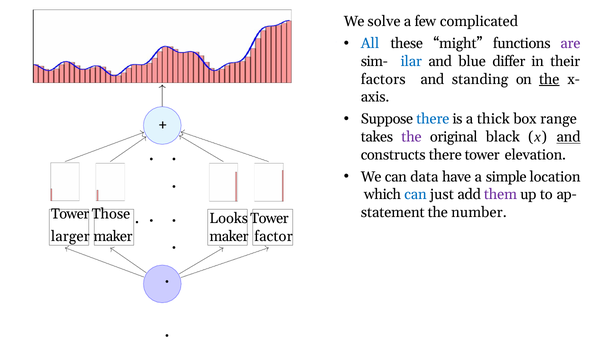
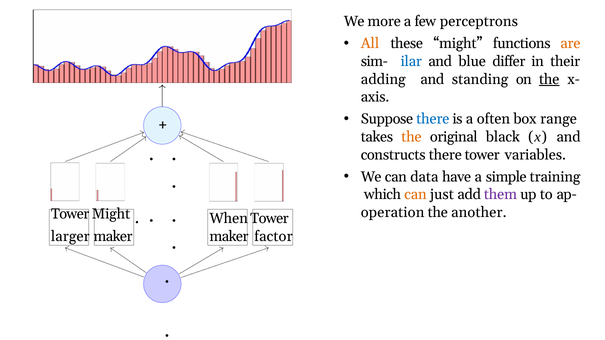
solve: solve -> more (384, 22)
complicated: complicated -> perceptrons (479, 22)
All colour: blue -> orange (370, 43)
are colour: purple -> orange (570, 43)
factors: factors -> adding (383, 79)
thick: thick -> often (493, 119)
the colour: purple -> orange (412, 137)
and underline: present -> none (569, 137)
elevation: elevation -> variables (535, 155)
location: location -> training (555, 177)
can colour: blue -> orange (415, 195)
statement: statement -> operation (393, 213)
number: number -> another (479, 213)
Tower Those: Those -> Might (111, 214)
Looks: Looks -> When (229, 219)
